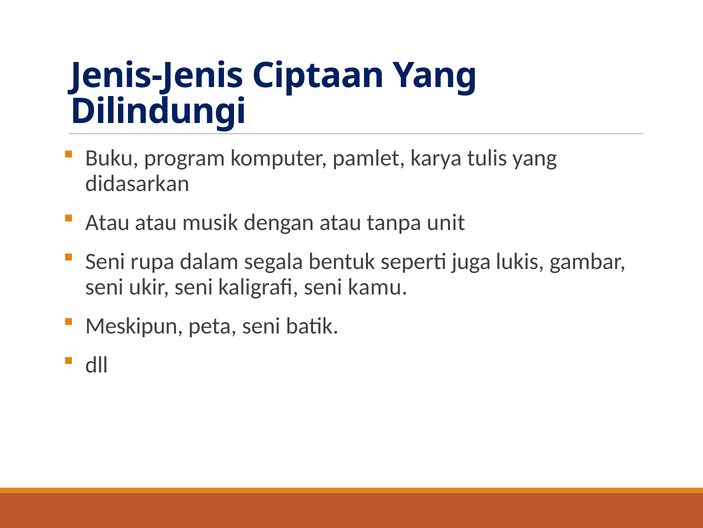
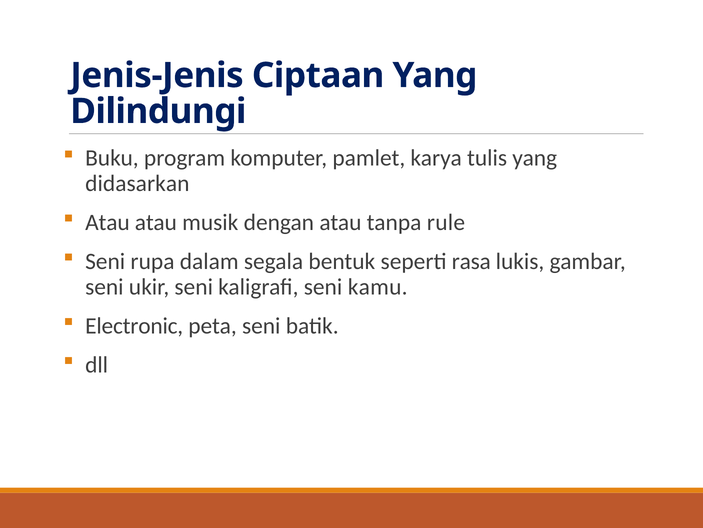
unit: unit -> rule (446, 222)
juga: juga -> rasa (471, 261)
Meskipun: Meskipun -> Electronic (134, 325)
